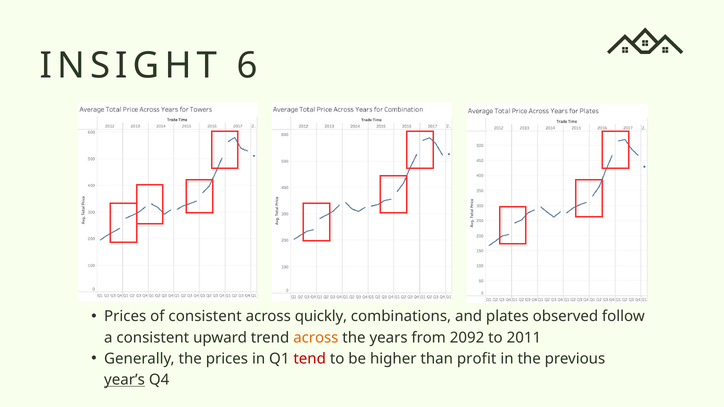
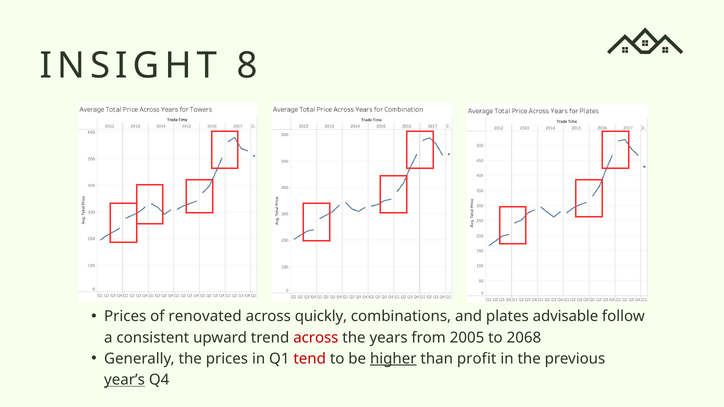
6: 6 -> 8 (247, 66)
of consistent: consistent -> renovated (205, 317)
observed: observed -> advisable (565, 317)
across colour: orange -> red (316, 338)
2092: 2092 -> 2005 (467, 338)
2011: 2011 -> 2068 (524, 338)
higher underline: none -> present (393, 359)
